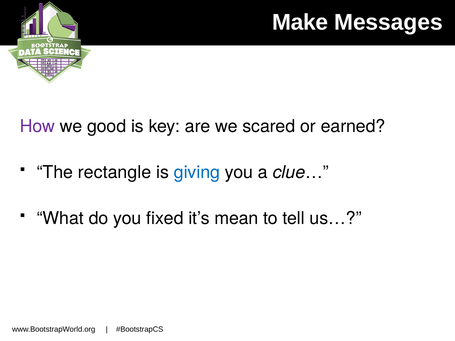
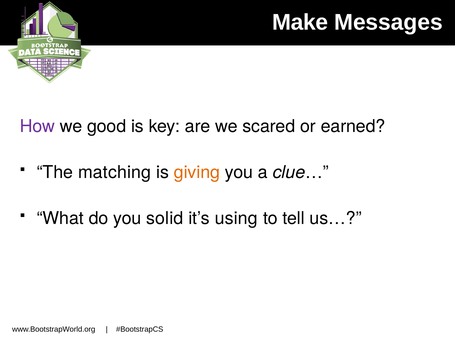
rectangle: rectangle -> matching (115, 172)
giving colour: blue -> orange (197, 172)
fixed: fixed -> solid (165, 218)
mean: mean -> using (236, 218)
